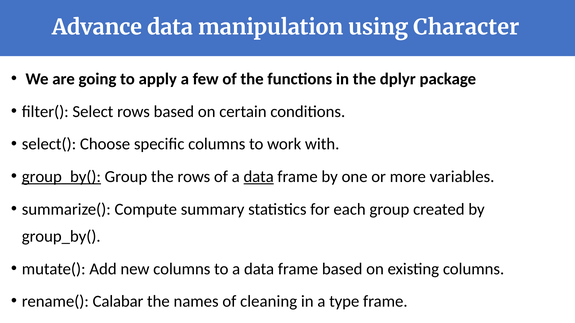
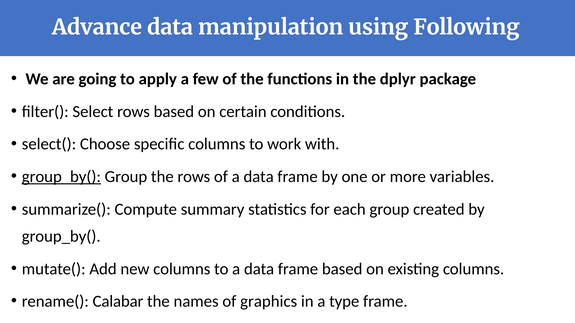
Character: Character -> Following (466, 27)
data underline: present -> none (259, 177)
cleaning: cleaning -> graphics (269, 302)
